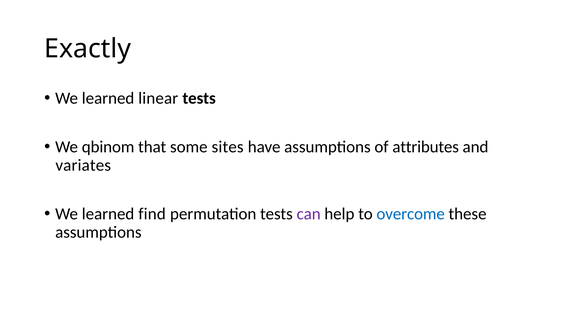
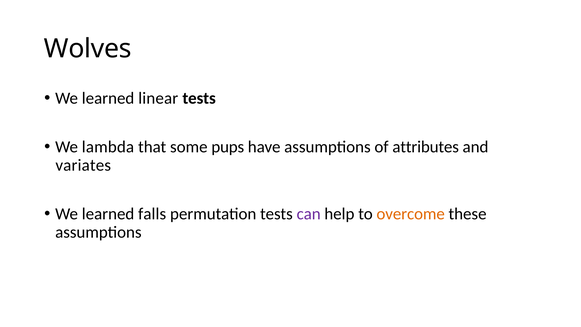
Exactly: Exactly -> Wolves (88, 49)
qbinom: qbinom -> lambda (108, 147)
sites: sites -> pups (228, 147)
find: find -> falls (152, 214)
overcome colour: blue -> orange (411, 214)
